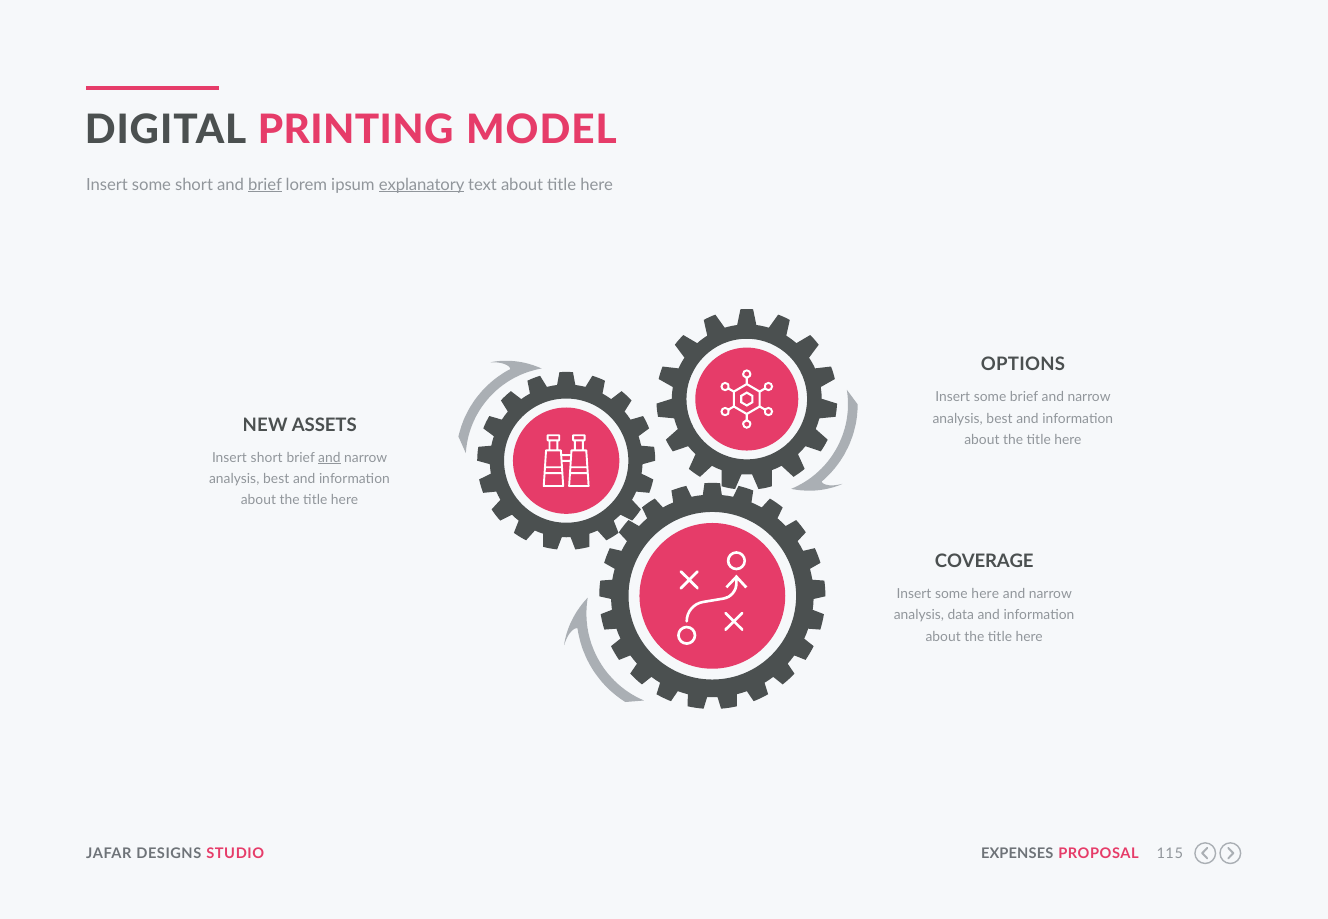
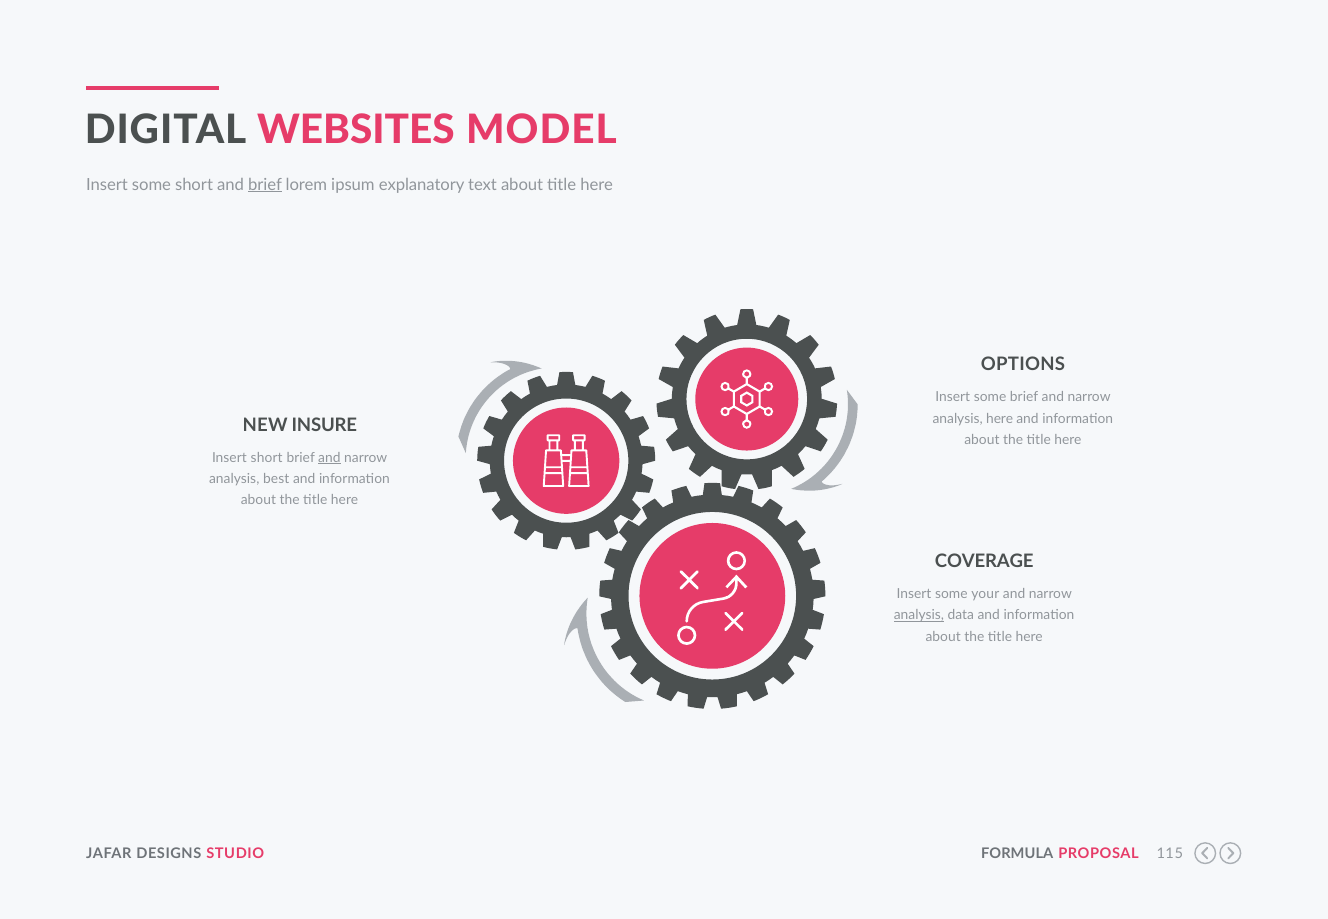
PRINTING: PRINTING -> WEBSITES (356, 130)
explanatory underline: present -> none (422, 185)
best: best -> here (1000, 419)
ASSETS: ASSETS -> INSURE (324, 425)
some here: here -> your (985, 594)
analysis underline: none -> present (919, 616)
EXPENSES: EXPENSES -> FORMULA (1017, 854)
